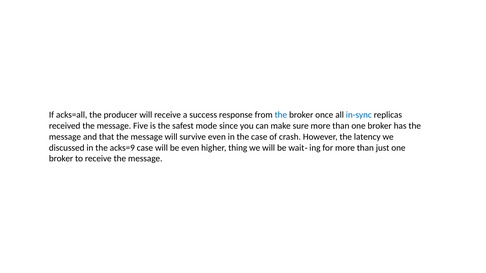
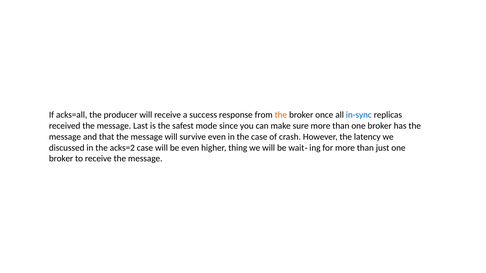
the colour: blue -> orange (281, 115)
Five: Five -> Last (141, 126)
acks=9: acks=9 -> acks=2 (122, 148)
